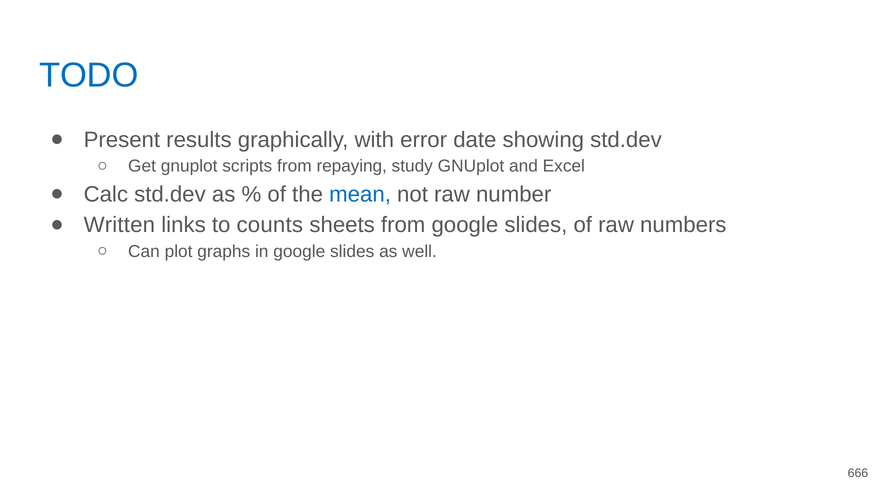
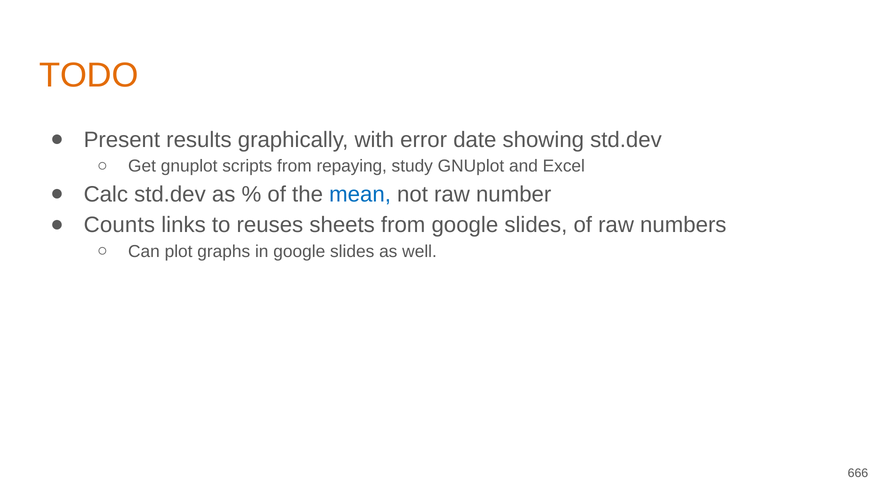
TODO colour: blue -> orange (89, 75)
Written: Written -> Counts (119, 225)
counts: counts -> reuses (270, 225)
